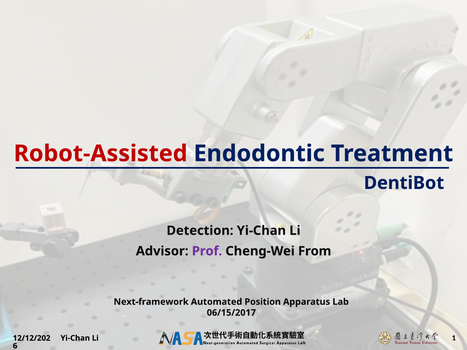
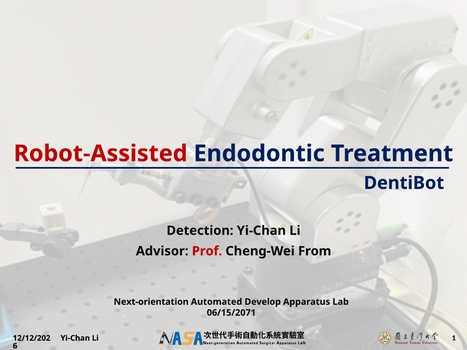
Prof colour: purple -> red (207, 251)
Next-framework: Next-framework -> Next-orientation (151, 302)
Position: Position -> Develop (263, 302)
06/15/2017: 06/15/2017 -> 06/15/2071 (231, 313)
